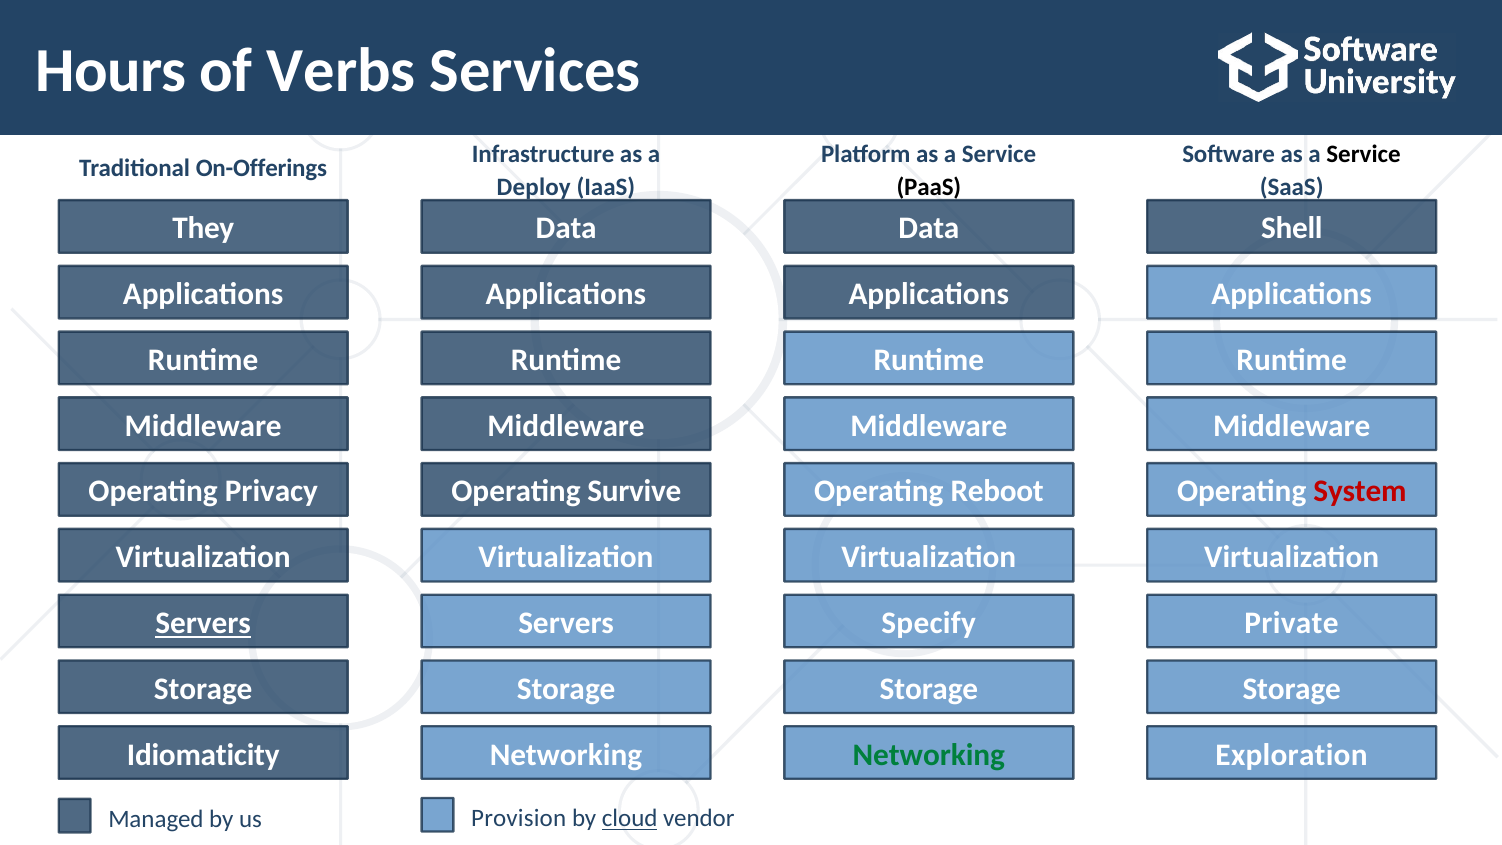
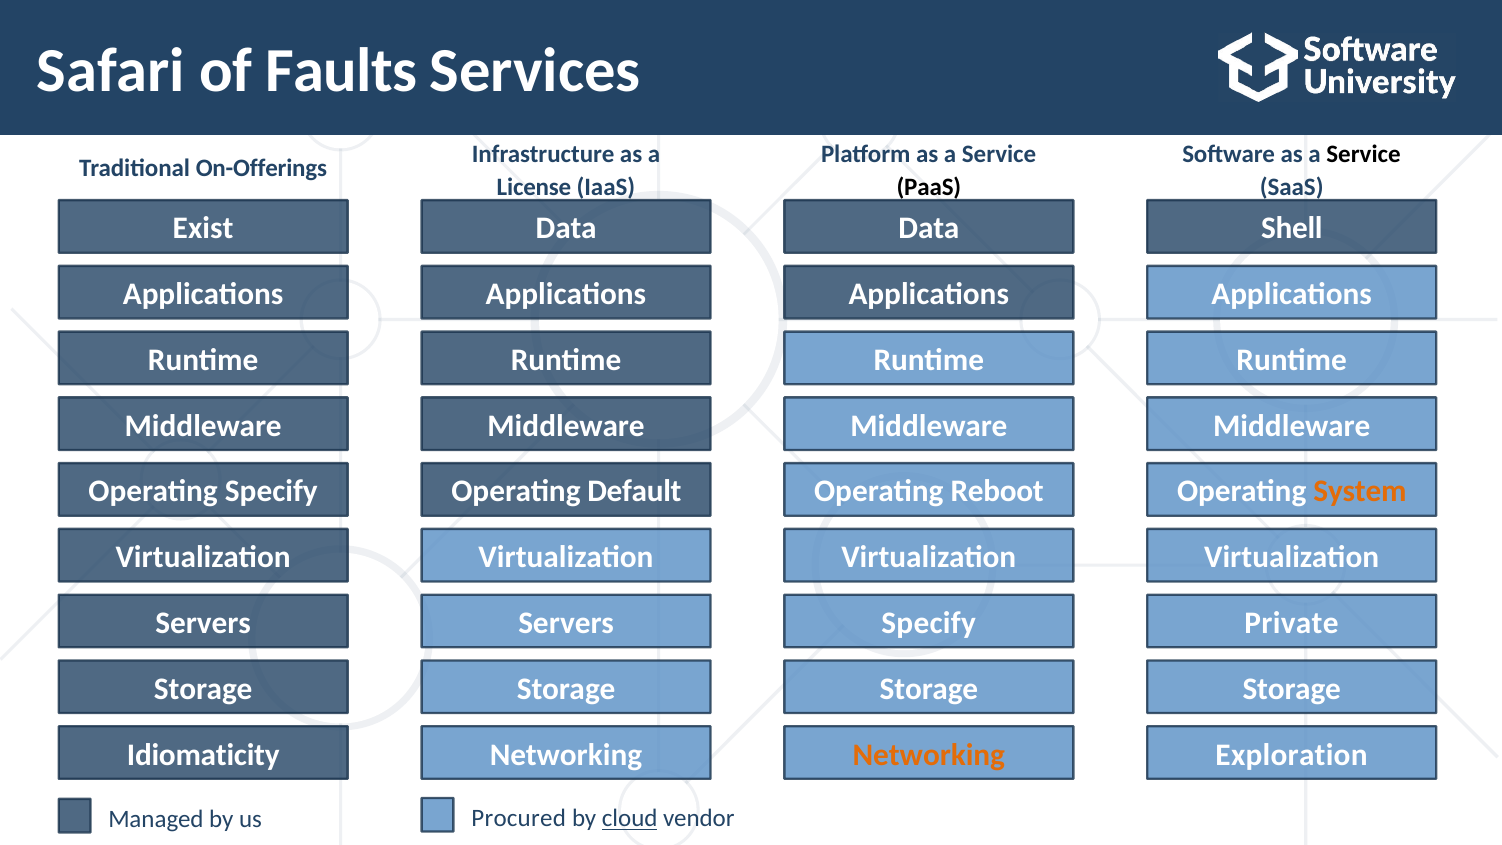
Hours: Hours -> Safari (111, 71)
Verbs: Verbs -> Faults (342, 71)
Deploy: Deploy -> License (534, 187)
They: They -> Exist (203, 229)
Operating Privacy: Privacy -> Specify (271, 492)
Survive: Survive -> Default (634, 492)
System colour: red -> orange (1360, 492)
Servers underline: present -> none (203, 623)
Networking colour: green -> orange (929, 755)
Provision: Provision -> Procured (519, 818)
